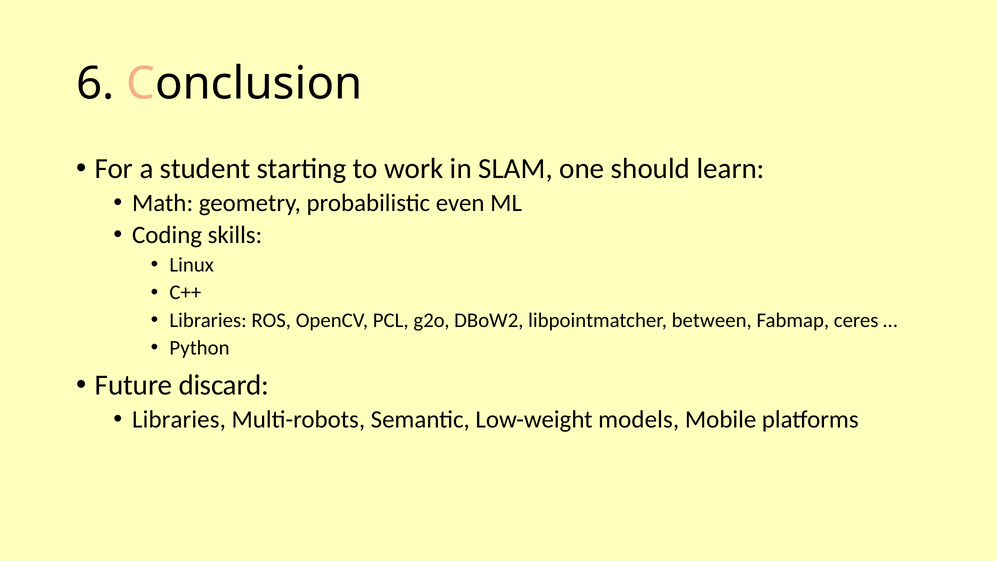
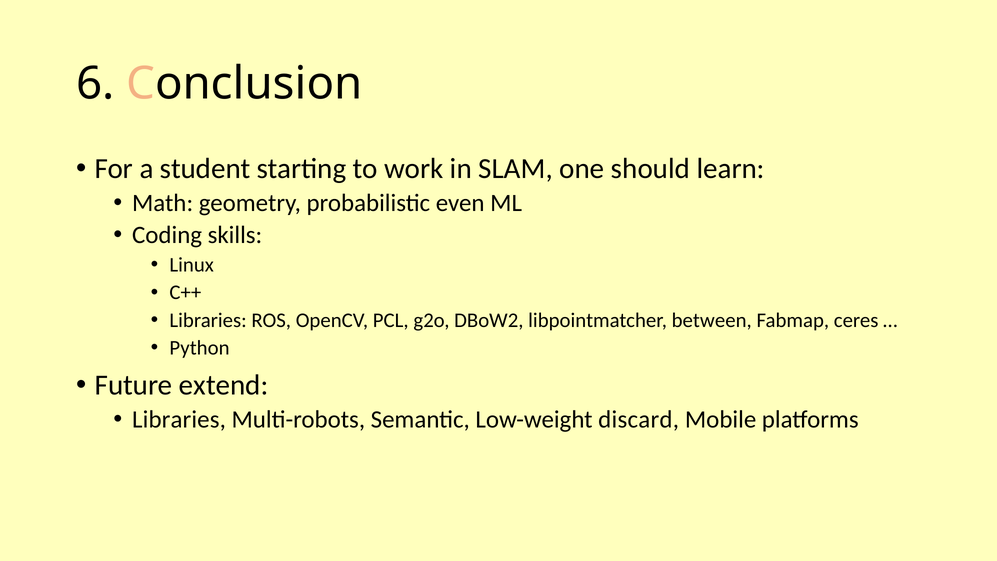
discard: discard -> extend (224, 385)
models: models -> discard (639, 419)
